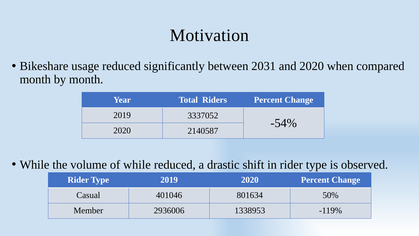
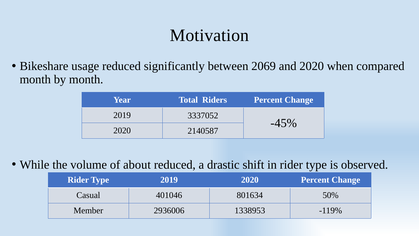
2031: 2031 -> 2069 (264, 66)
-54%: -54% -> -45% (284, 123)
of while: while -> about (137, 164)
